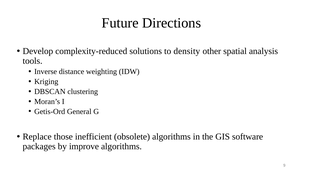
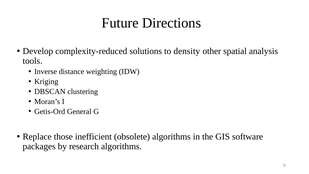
improve: improve -> research (84, 146)
